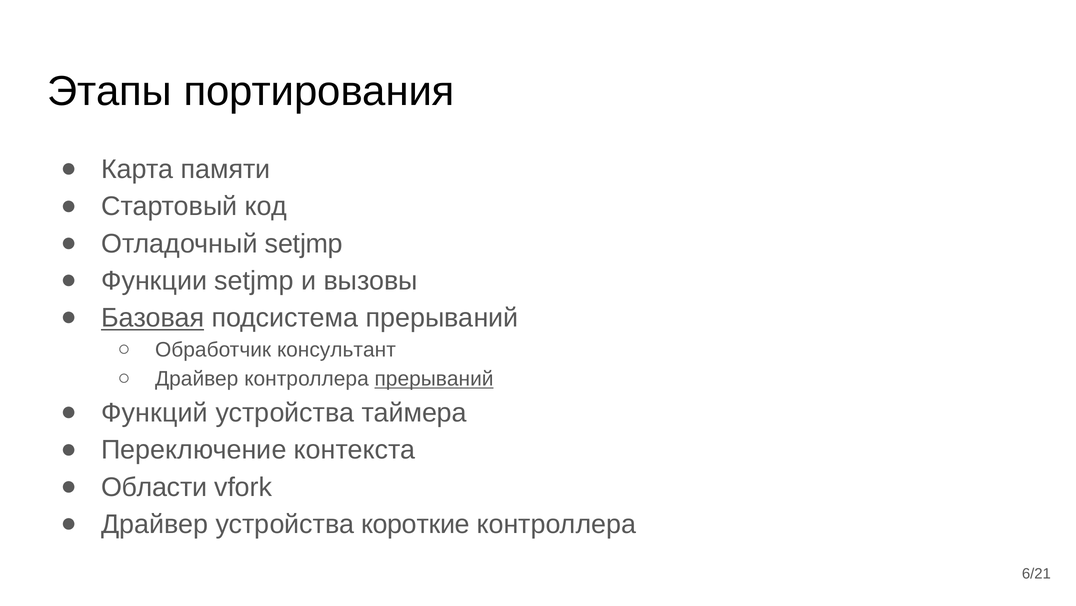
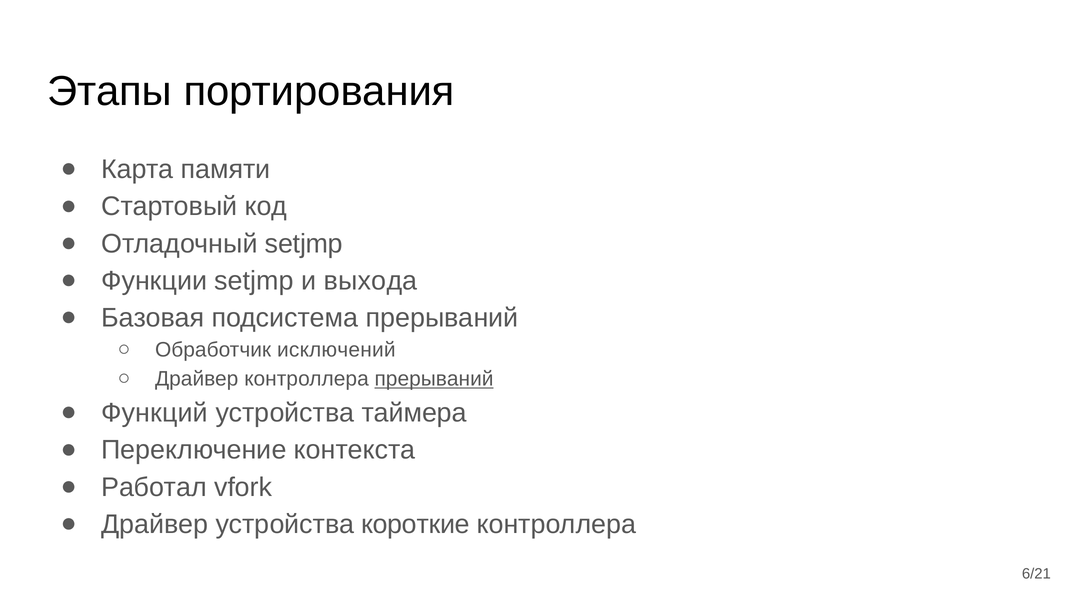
вызовы: вызовы -> выхода (370, 281)
Базовая underline: present -> none (153, 318)
консультант: консультант -> исключений (336, 350)
Области: Области -> Работал (154, 487)
